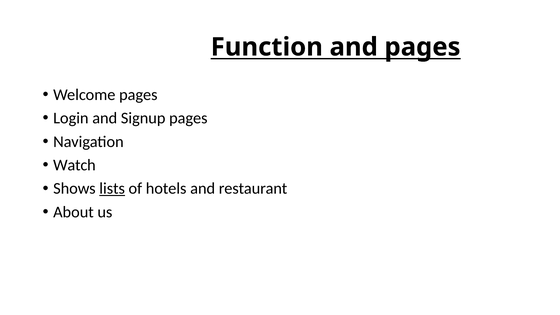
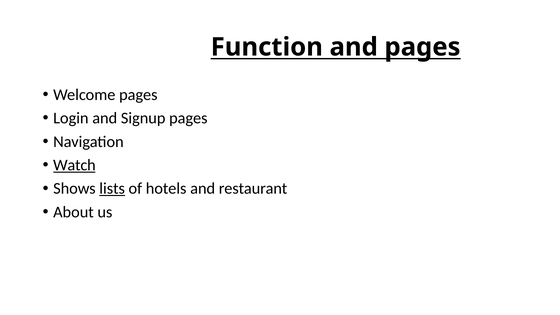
Watch underline: none -> present (74, 165)
